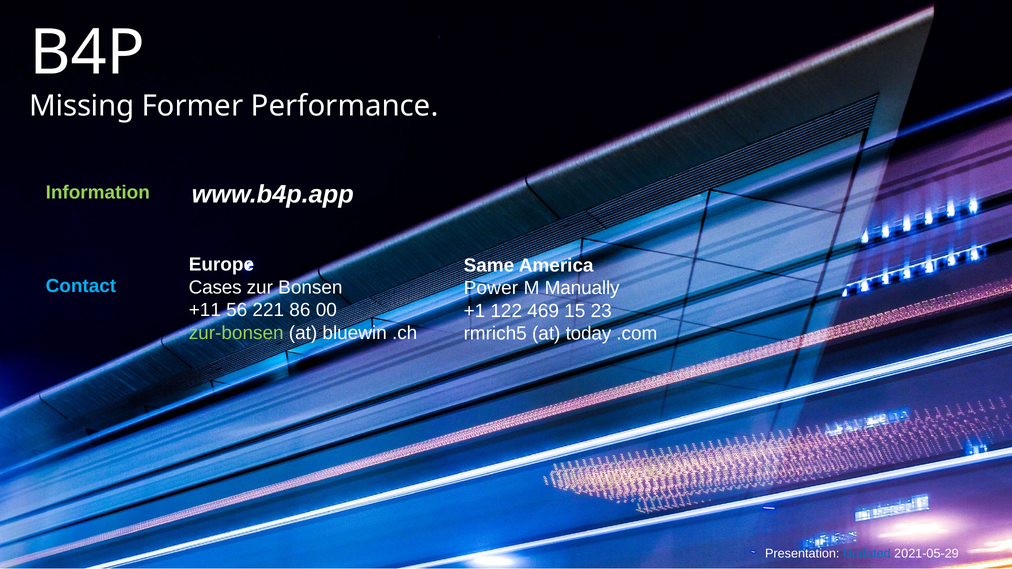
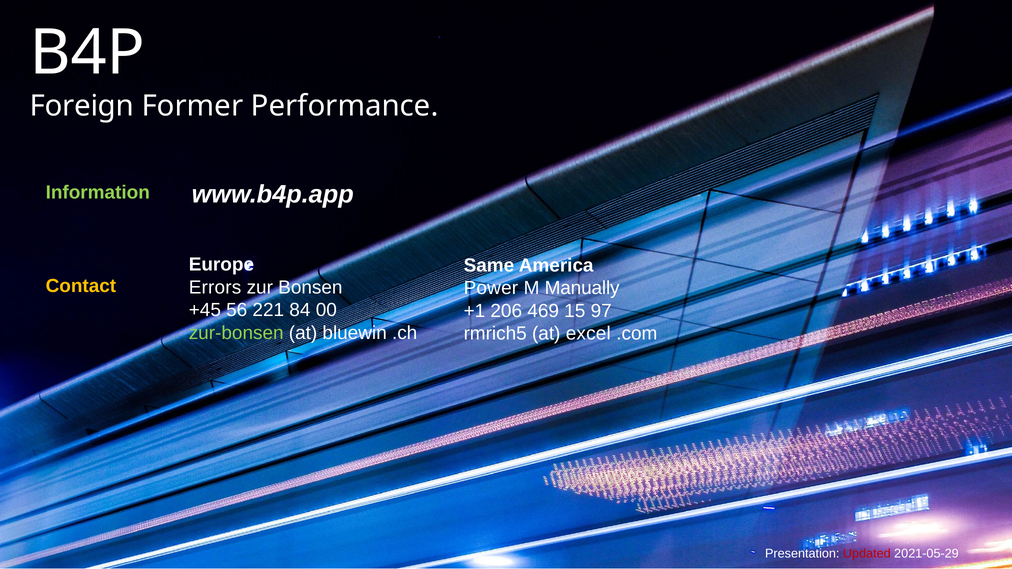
Missing: Missing -> Foreign (82, 106)
Contact colour: light blue -> yellow (81, 286)
Cases: Cases -> Errors (215, 288)
+11: +11 -> +45 (205, 310)
86: 86 -> 84 (300, 310)
122: 122 -> 206 (506, 311)
23: 23 -> 97 (601, 311)
today: today -> excel (588, 334)
Updated colour: blue -> red (867, 554)
